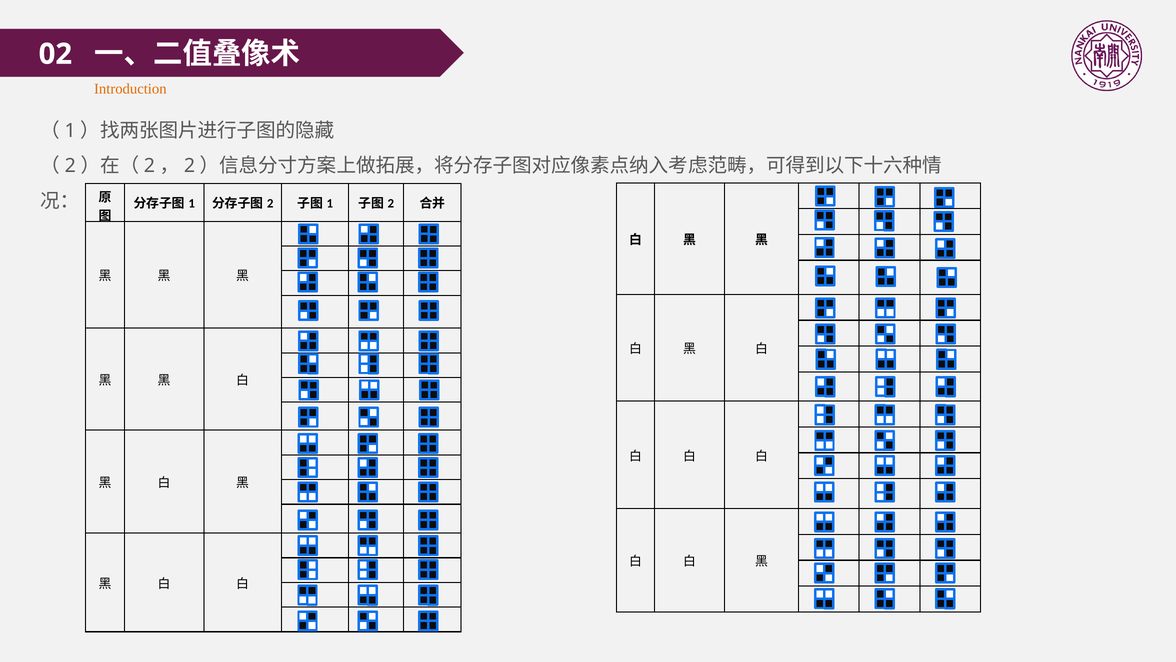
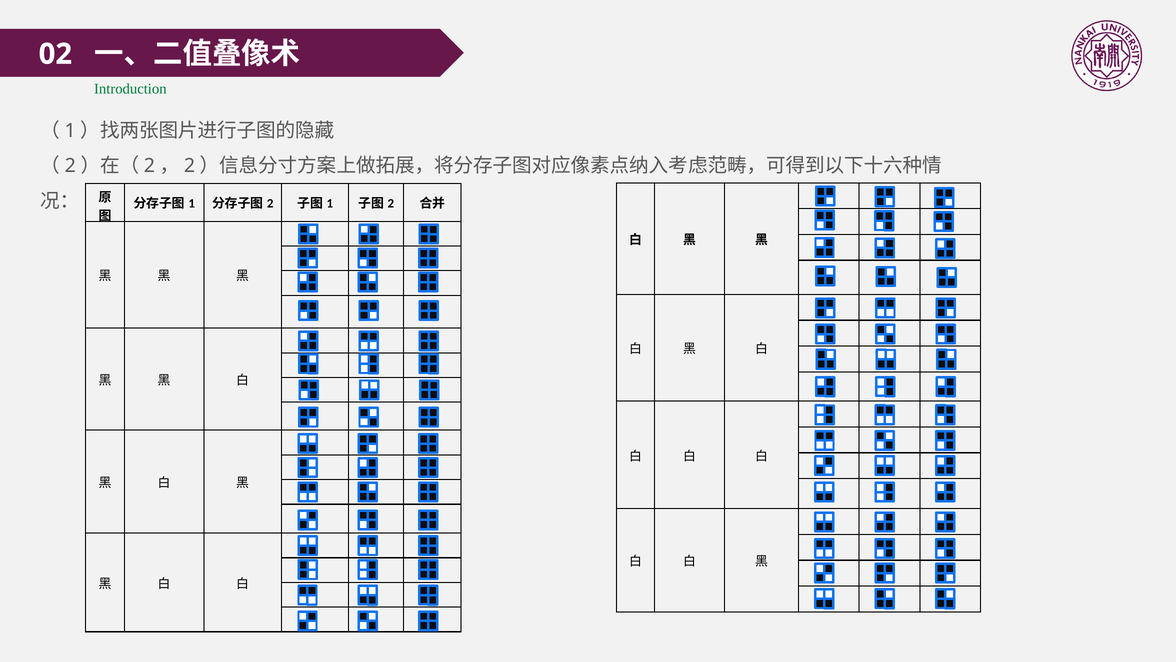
Introduction colour: orange -> green (130, 89)
